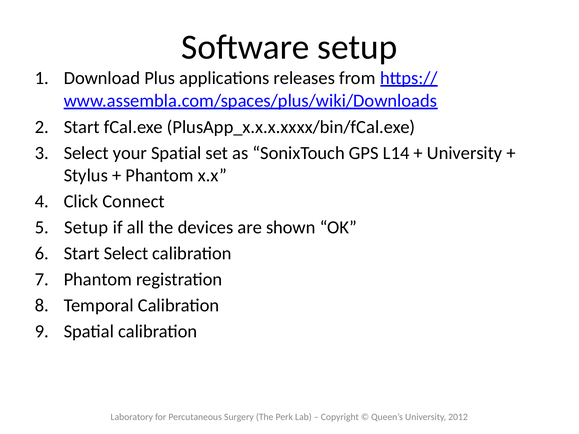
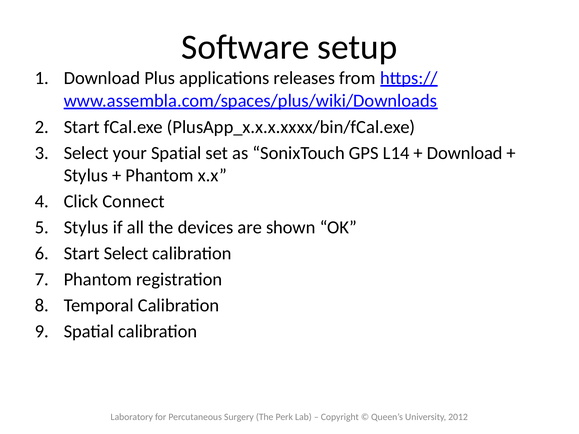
University: University -> Download (465, 153)
Setup: Setup -> Stylus (86, 228)
